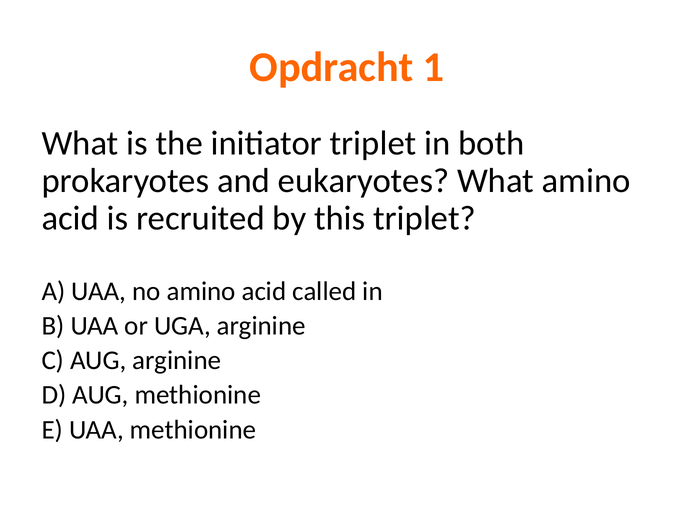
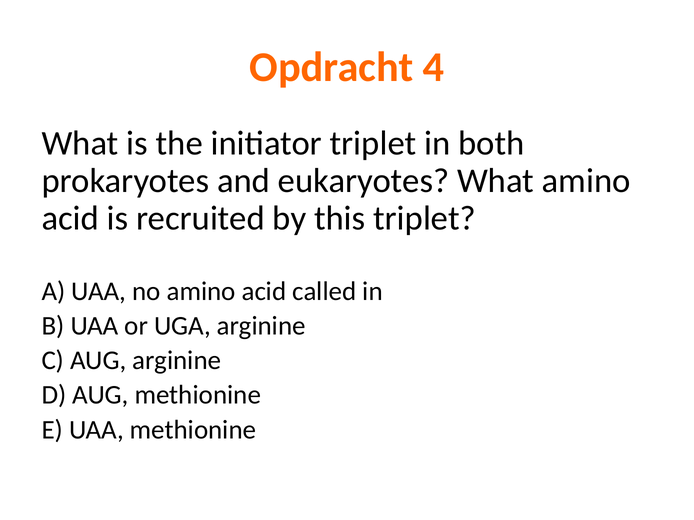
1: 1 -> 4 (433, 67)
